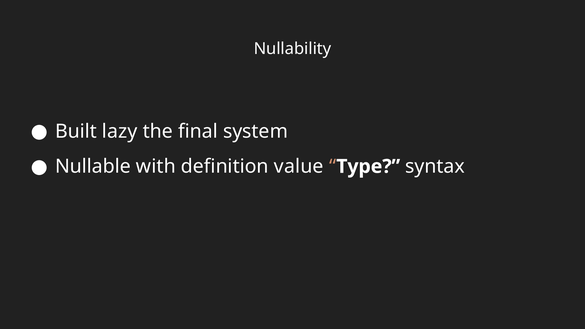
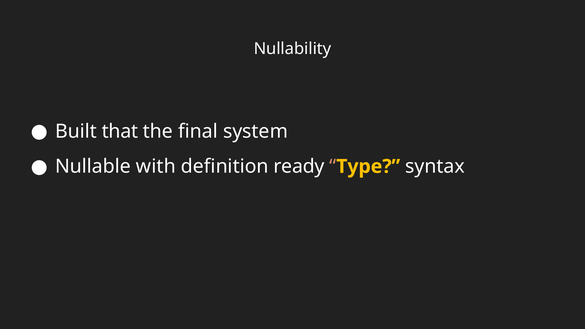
lazy: lazy -> that (120, 131)
value: value -> ready (299, 167)
Type colour: white -> yellow (368, 167)
